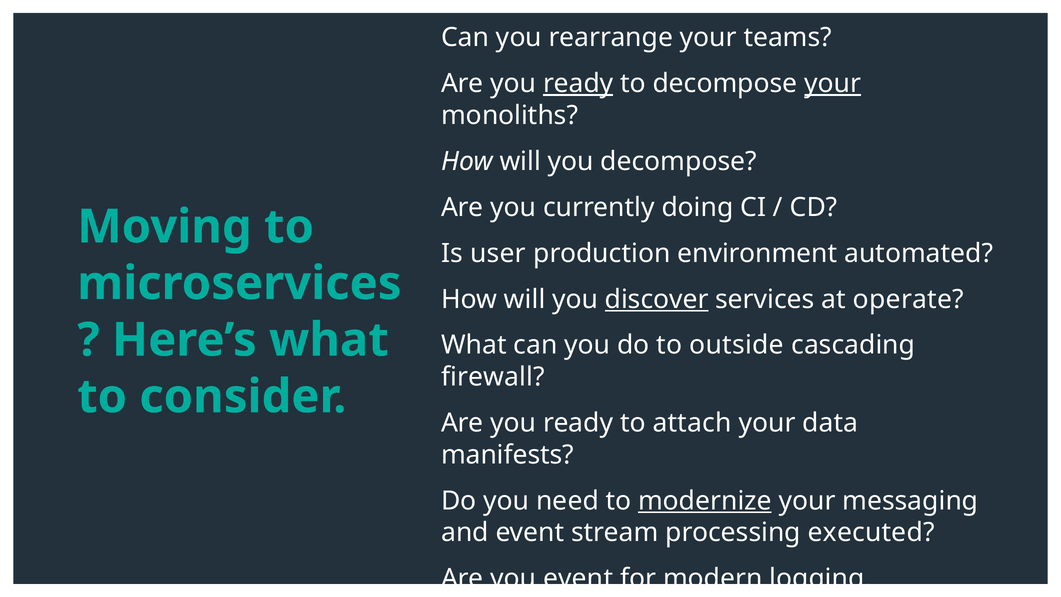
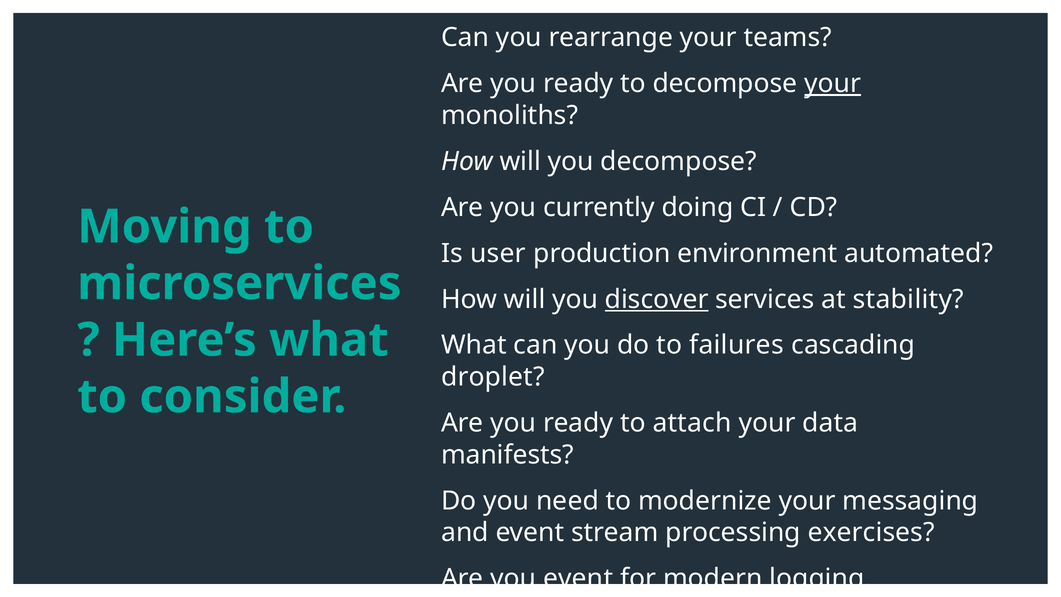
ready underline: present -> none (578, 84)
operate: operate -> stability (908, 299)
outside: outside -> failures (737, 345)
firewall: firewall -> droplet (493, 377)
modernize underline: present -> none (705, 501)
executed: executed -> exercises (871, 533)
